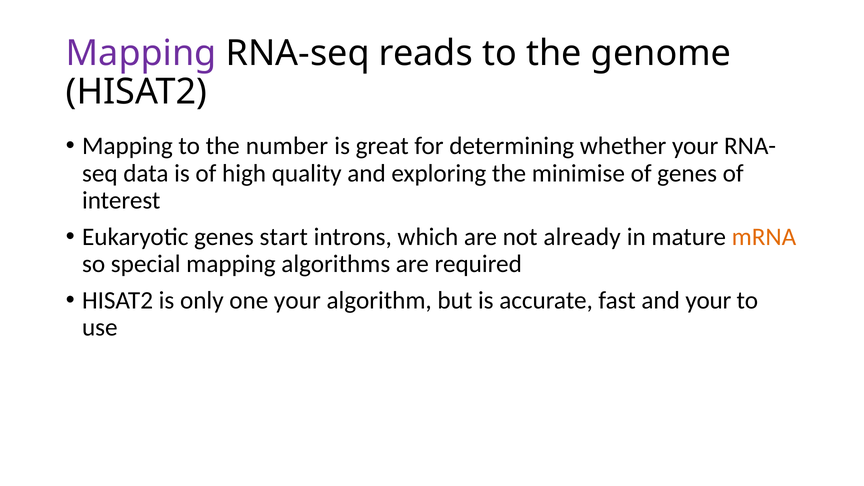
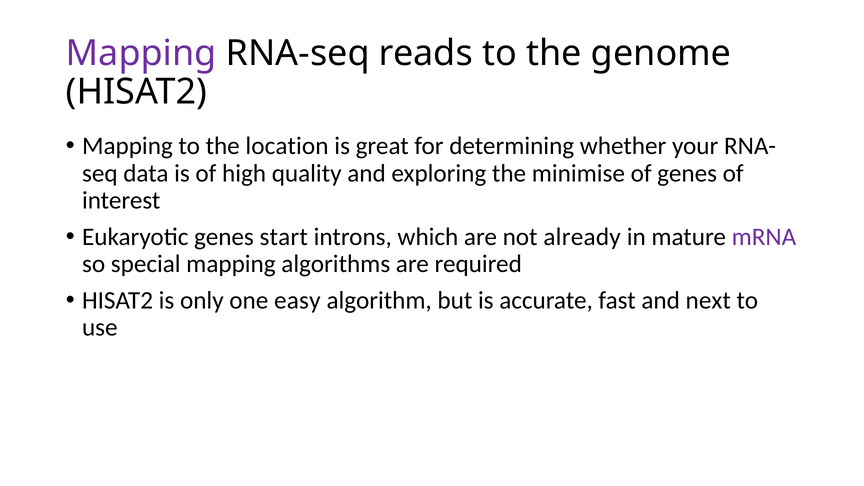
number: number -> location (287, 146)
mRNA colour: orange -> purple (764, 237)
one your: your -> easy (297, 300)
and your: your -> next (708, 300)
